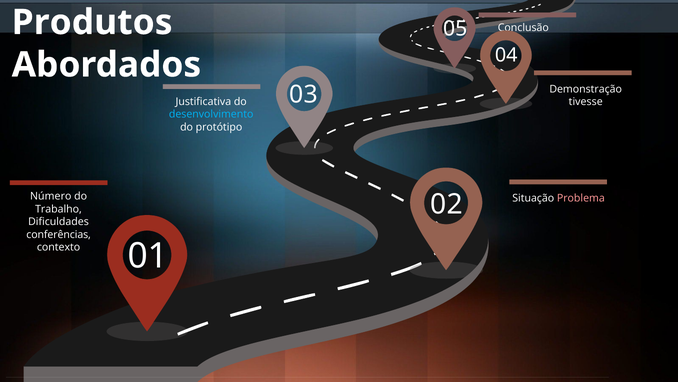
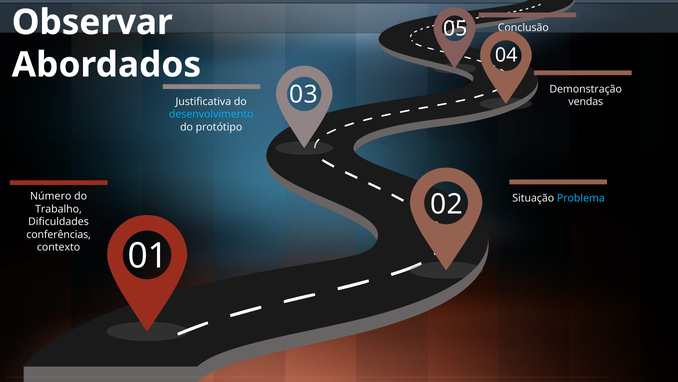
Produtos: Produtos -> Observar (92, 22)
tivesse: tivesse -> vendas (586, 102)
Problema colour: pink -> light blue (581, 198)
